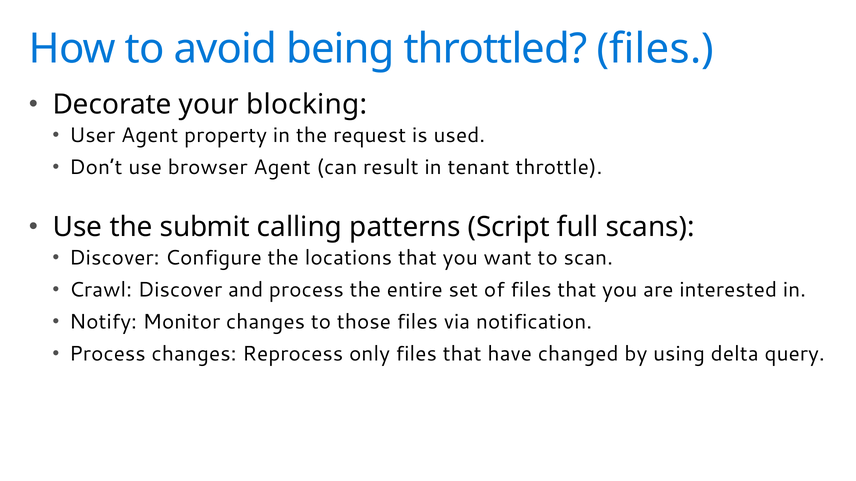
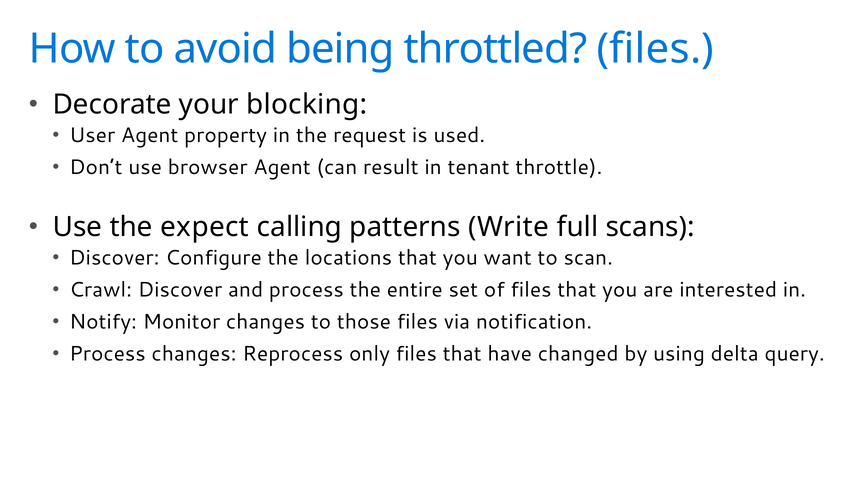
submit: submit -> expect (205, 227)
Script: Script -> Write (509, 227)
